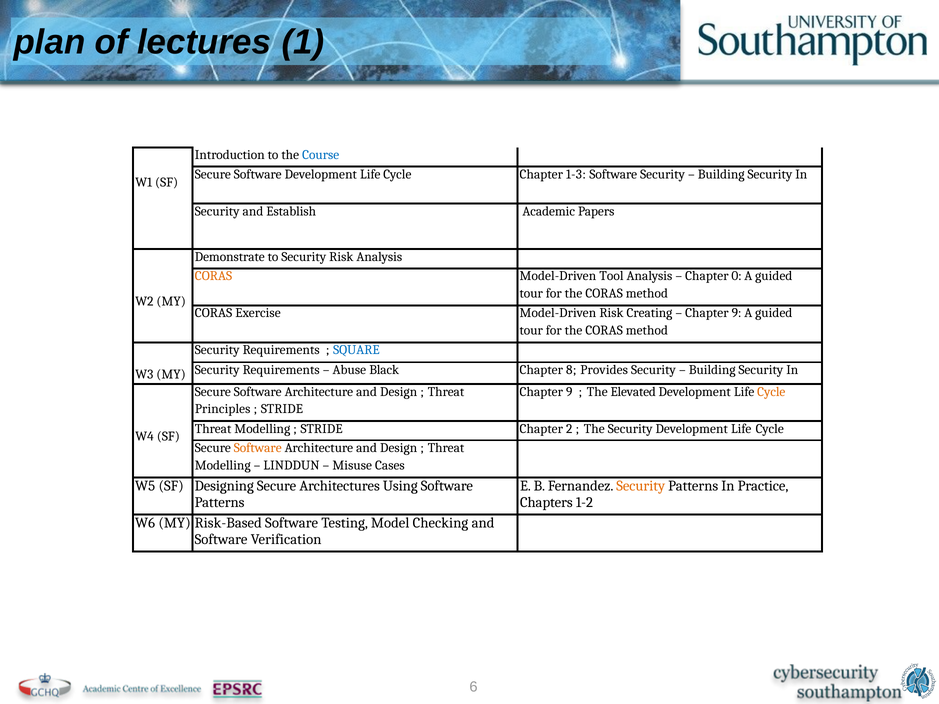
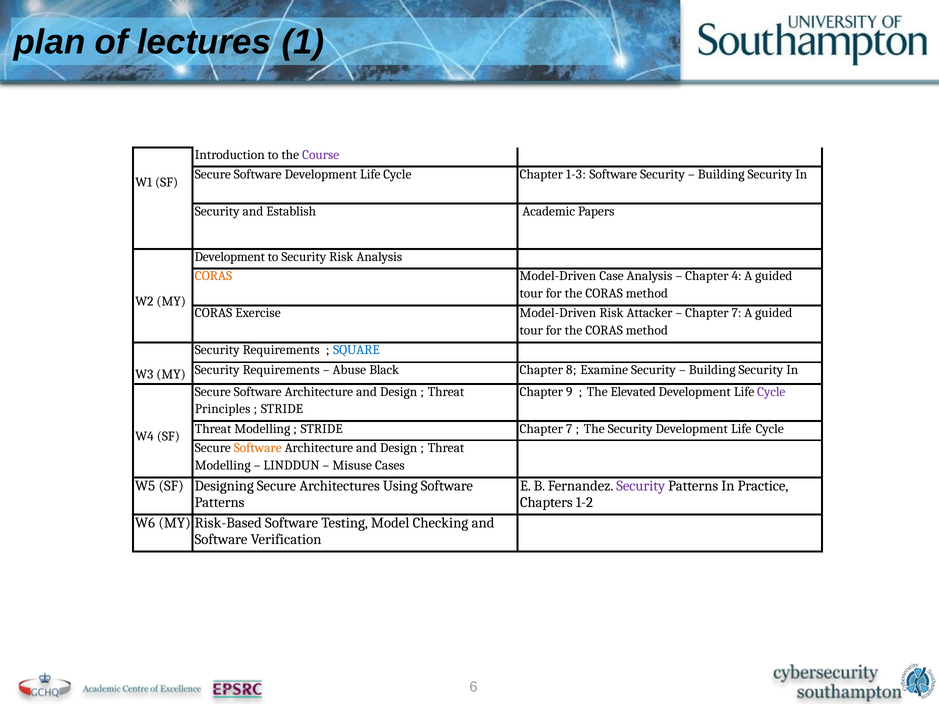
Course colour: blue -> purple (321, 155)
Demonstrate: Demonstrate -> Development (230, 257)
Tool: Tool -> Case (612, 276)
0: 0 -> 4 (737, 276)
Creating: Creating -> Attacker (650, 313)
9: 9 -> 7 (737, 313)
Provides: Provides -> Examine (604, 370)
Cycle colour: orange -> purple (771, 392)
STRIDE Chapter 2: 2 -> 7 (569, 429)
Security colour: orange -> purple (641, 486)
